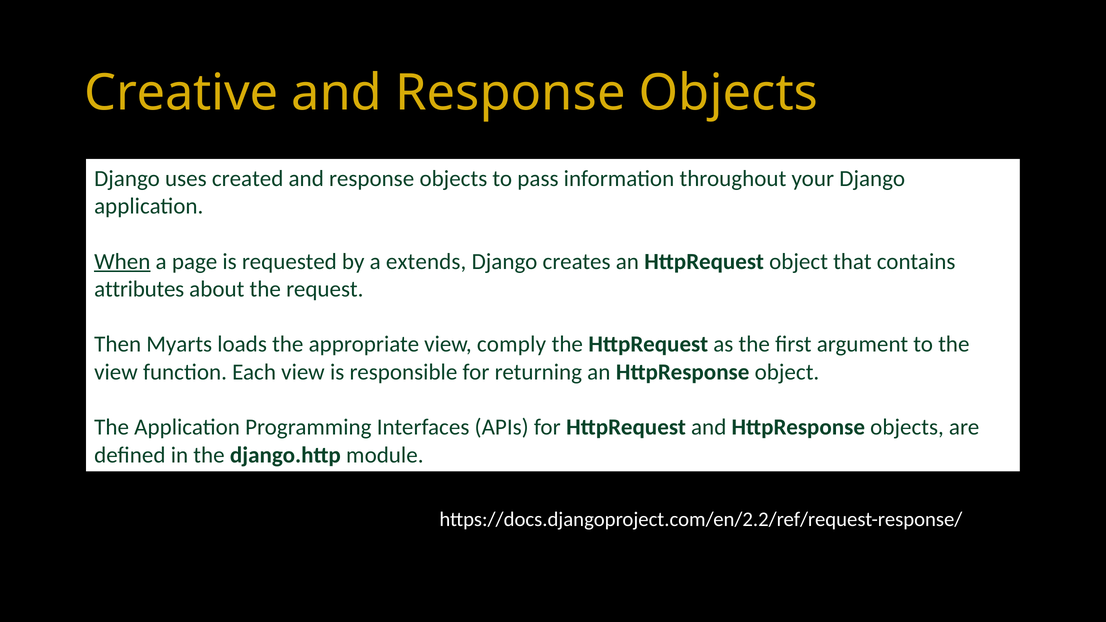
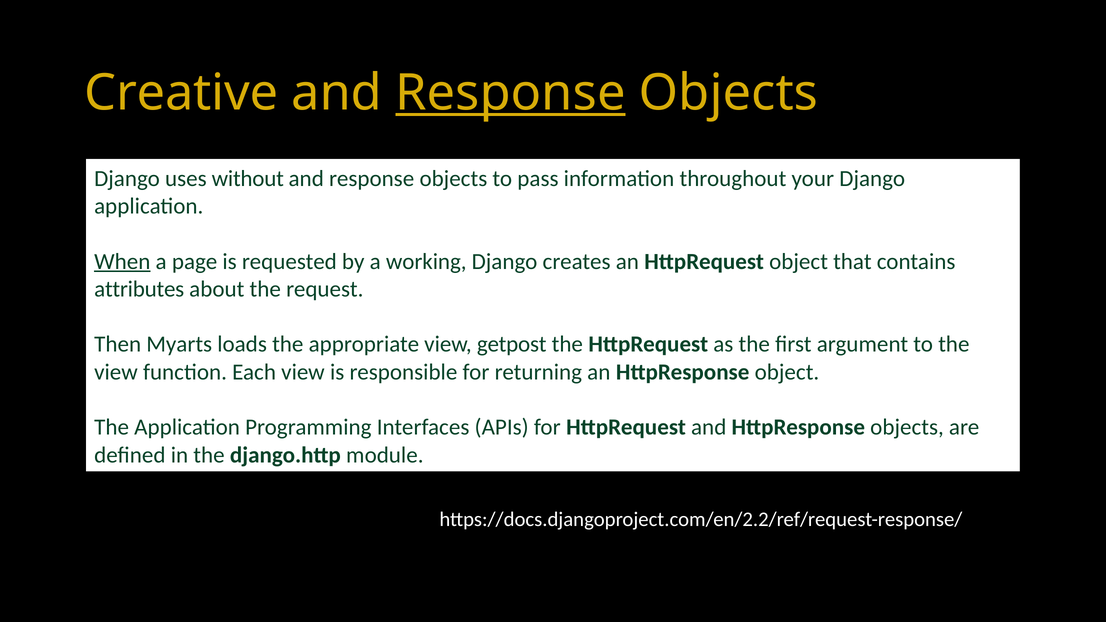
Response underline: none -> present (510, 93)
created: created -> without (248, 178)
extends: extends -> working (426, 261)
comply: comply -> getpost (512, 344)
